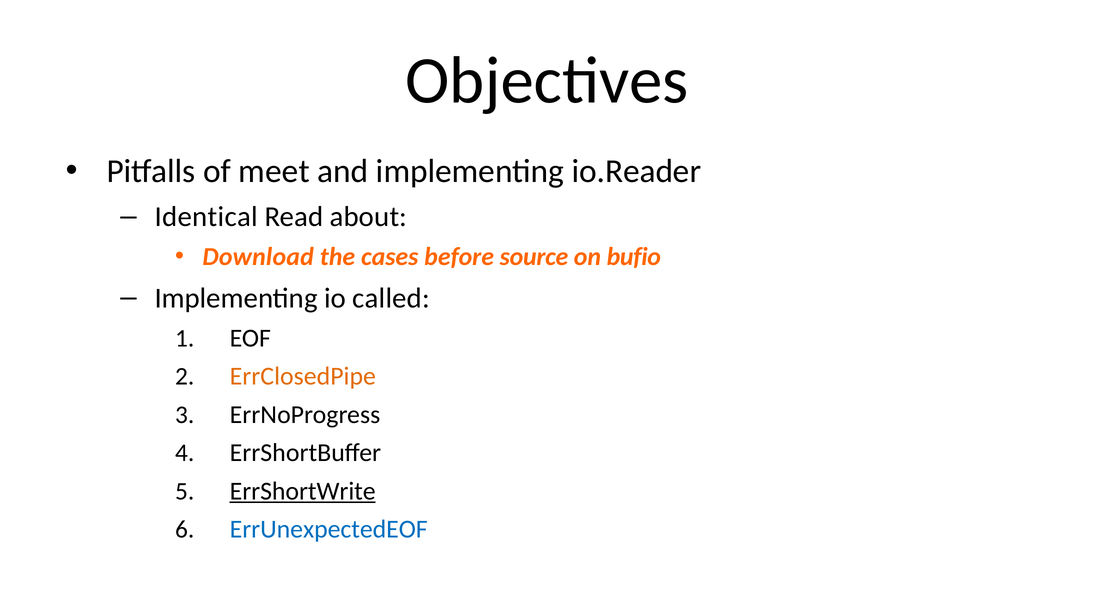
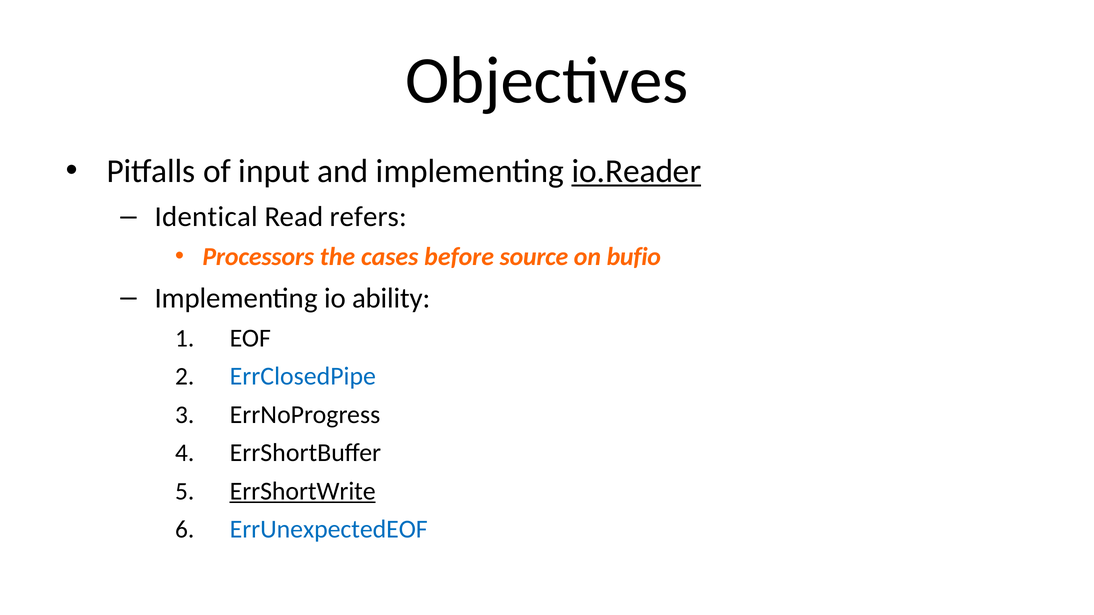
meet: meet -> input (274, 171)
io.Reader underline: none -> present (636, 171)
about: about -> refers (368, 217)
Download: Download -> Processors (258, 257)
called: called -> ability (391, 298)
ErrClosedPipe colour: orange -> blue (303, 377)
